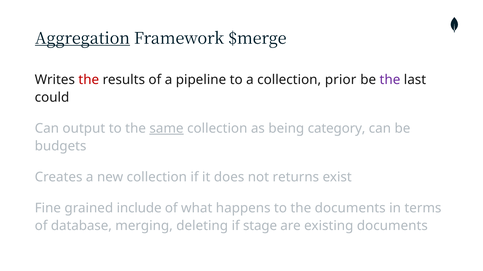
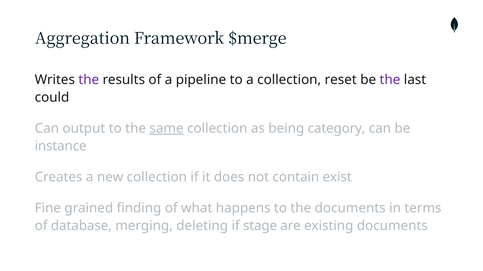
Aggregation underline: present -> none (82, 39)
the colour: red -> purple (89, 80)
prior: prior -> reset (341, 80)
budgets: budgets -> instance (61, 146)
returns: returns -> contain (296, 178)
include: include -> finding (139, 209)
